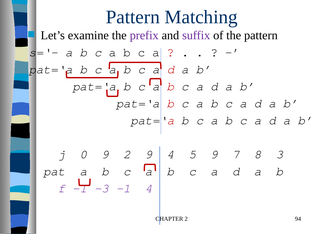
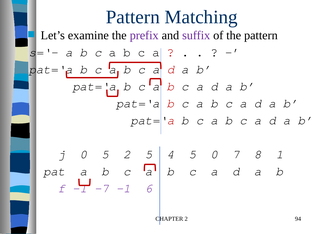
0 9: 9 -> 5 (105, 154)
2 9: 9 -> 5 (149, 154)
5 9: 9 -> 0 (214, 154)
3: 3 -> 1 (280, 154)
-3: -3 -> -7 (102, 188)
-1 4: 4 -> 6 (149, 188)
